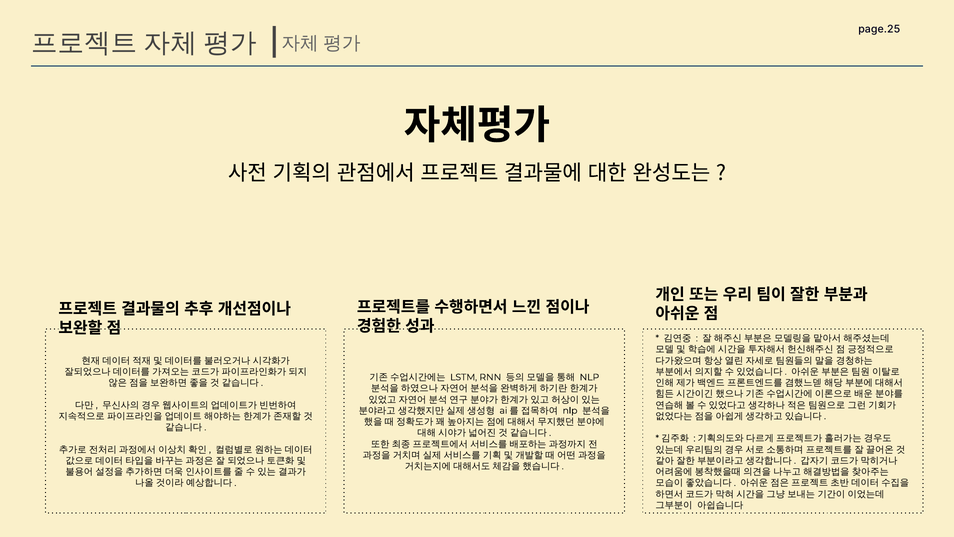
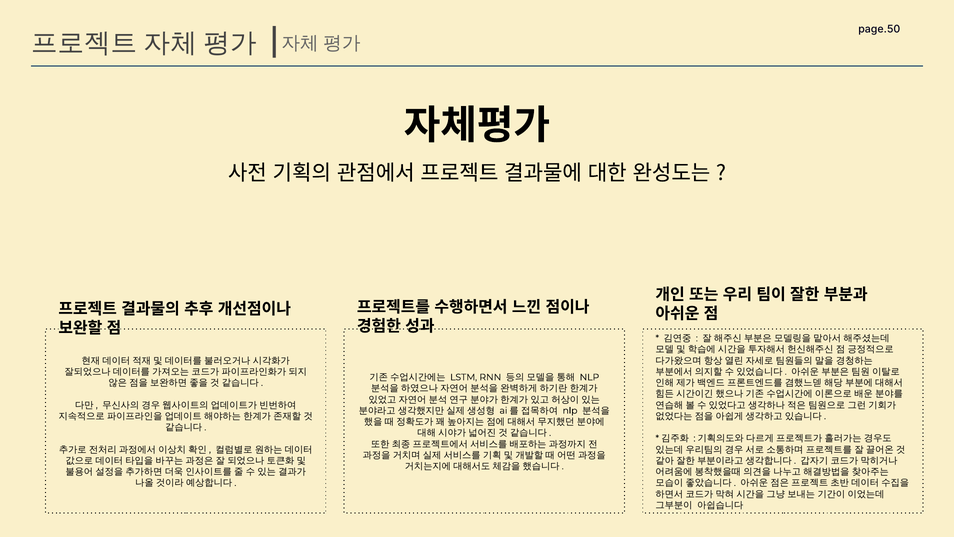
page.25: page.25 -> page.50 (879, 29)
